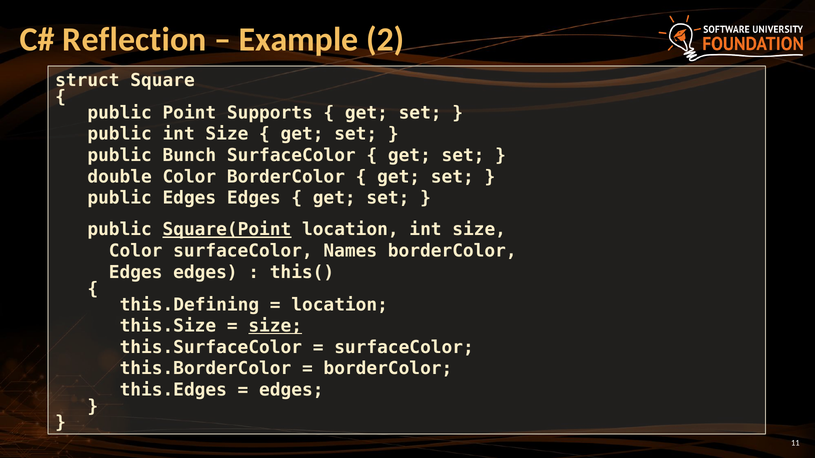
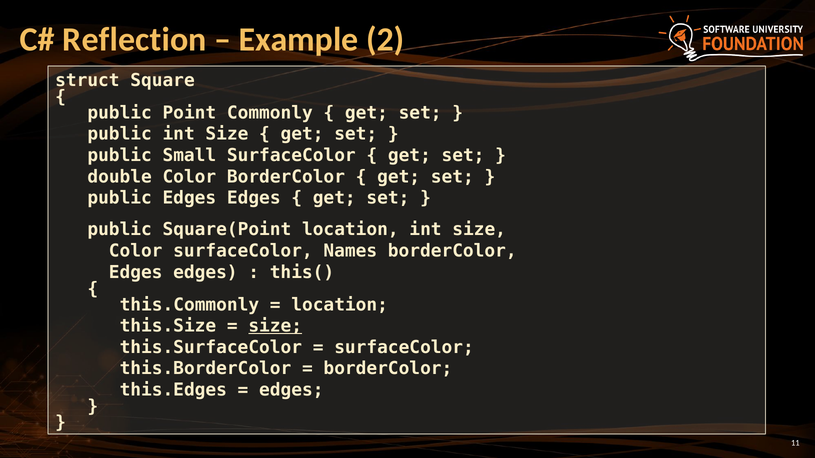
Supports: Supports -> Commonly (270, 113)
Bunch: Bunch -> Small (189, 156)
Square(Point underline: present -> none (227, 230)
this.Defining: this.Defining -> this.Commonly (189, 305)
